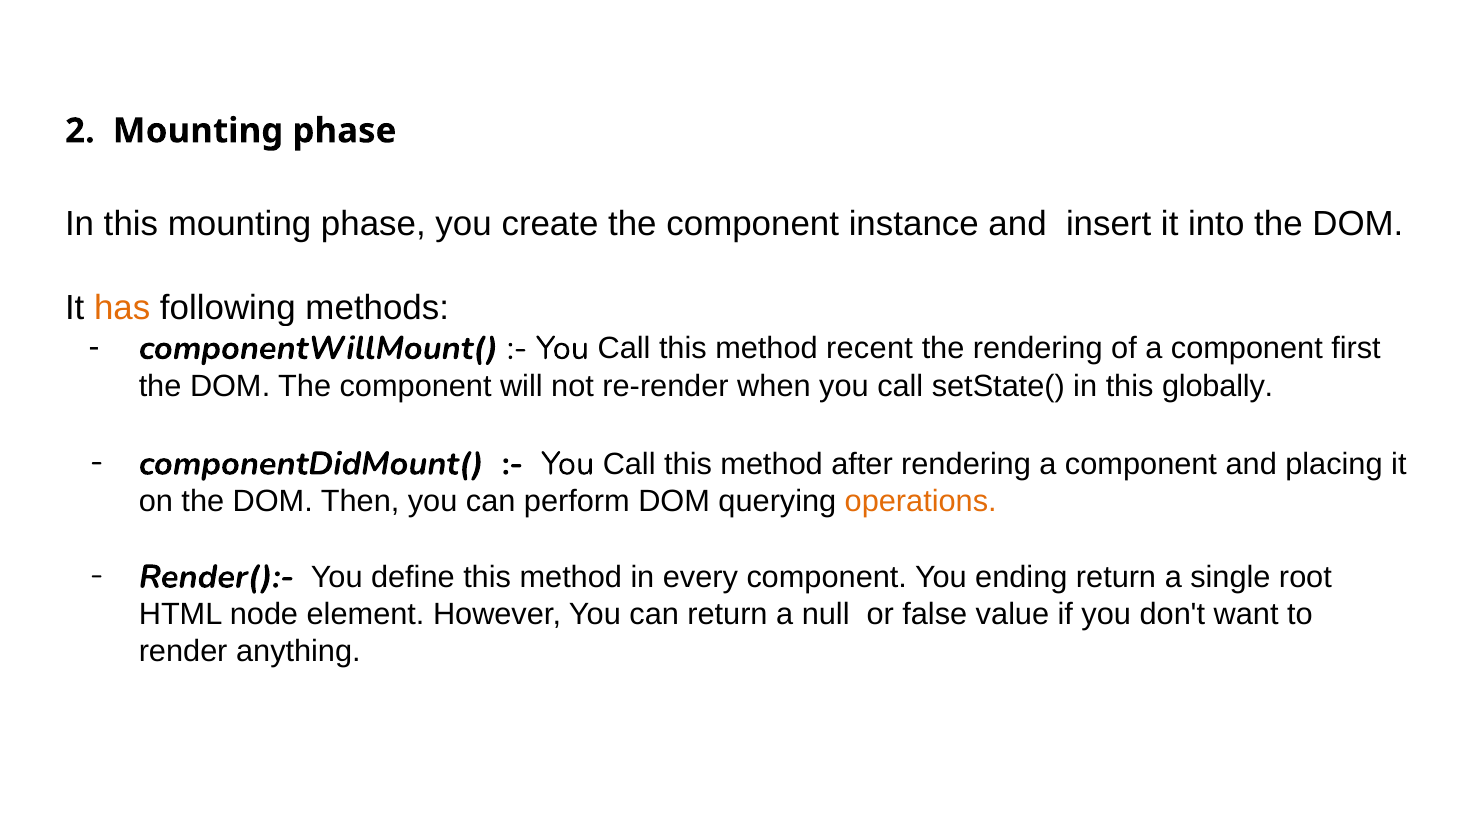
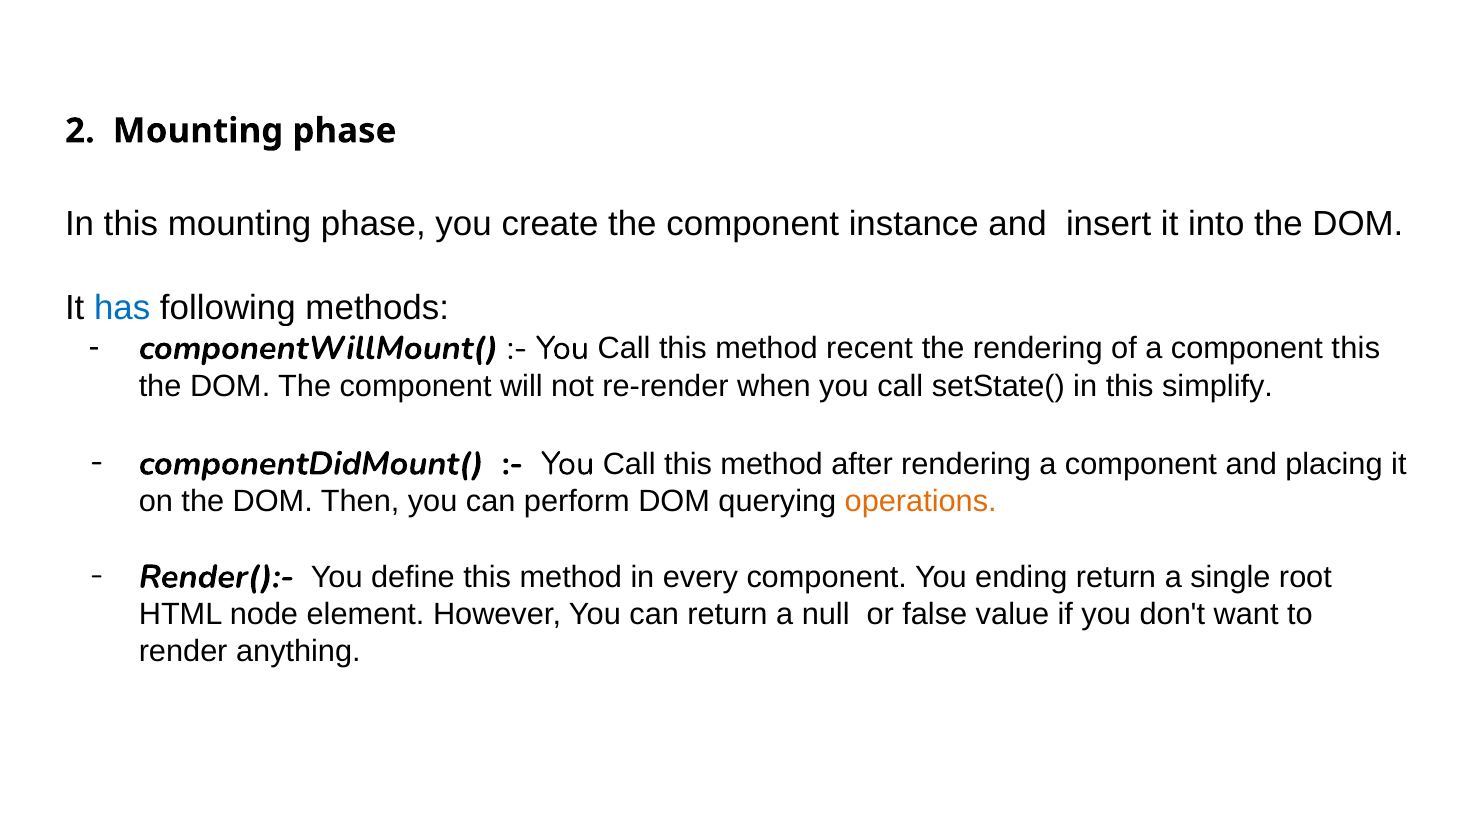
has colour: orange -> blue (122, 308)
component first: first -> this (1356, 349)
globally: globally -> simplify (1218, 386)
